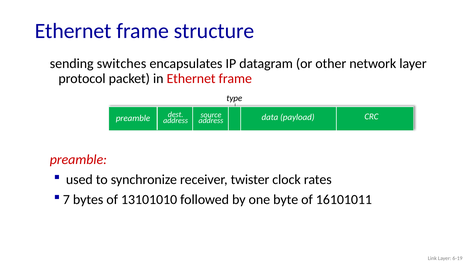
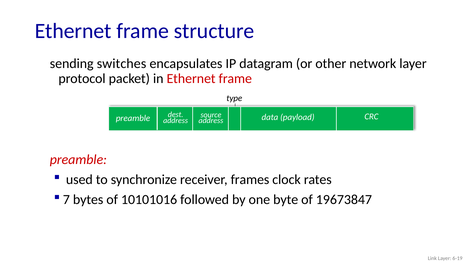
twister: twister -> frames (250, 180)
13101010: 13101010 -> 10101016 (149, 200)
16101011: 16101011 -> 19673847 (344, 200)
